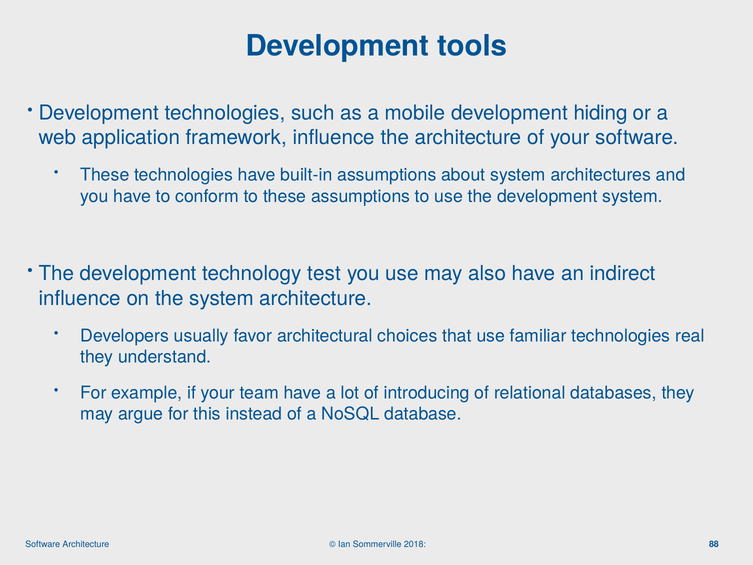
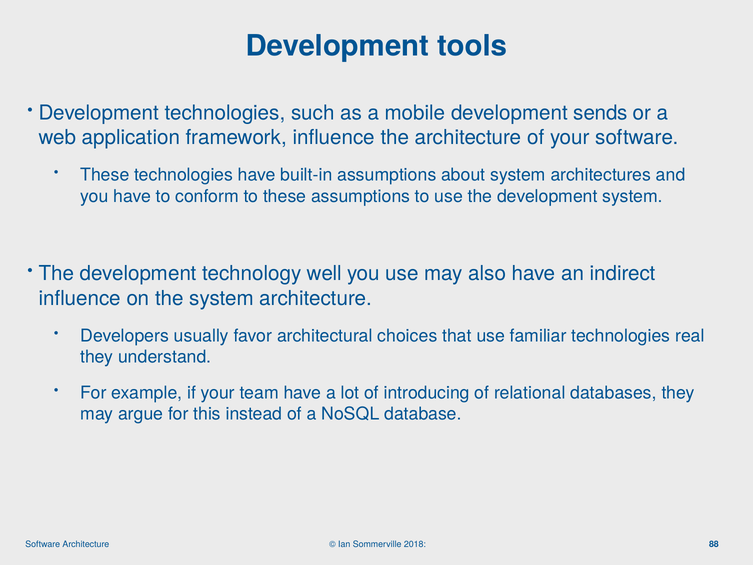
hiding: hiding -> sends (601, 113)
test: test -> well (324, 273)
